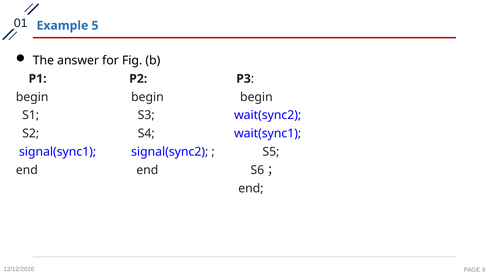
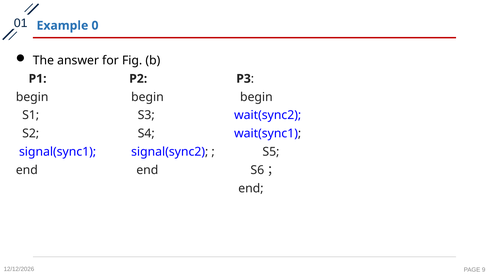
5: 5 -> 0 (95, 26)
